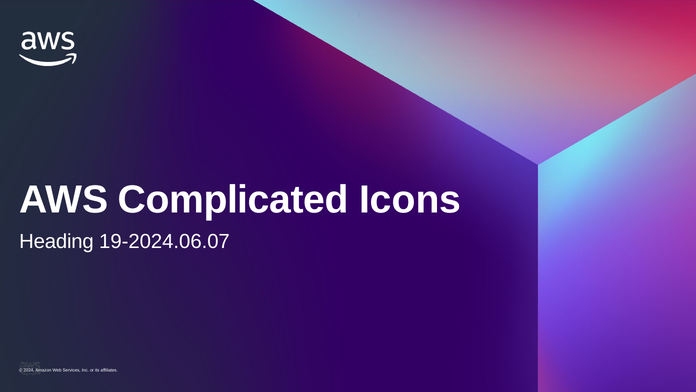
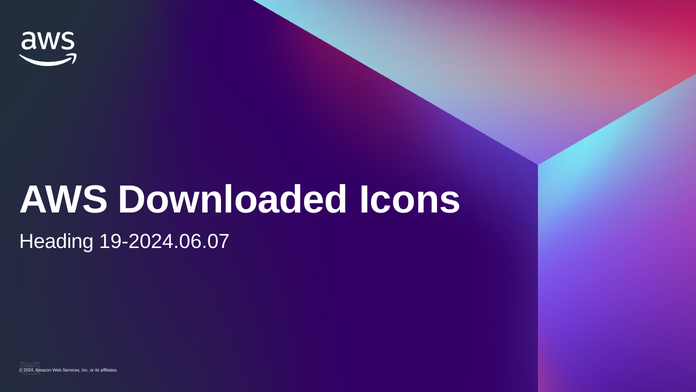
Complicated: Complicated -> Downloaded (233, 200)
